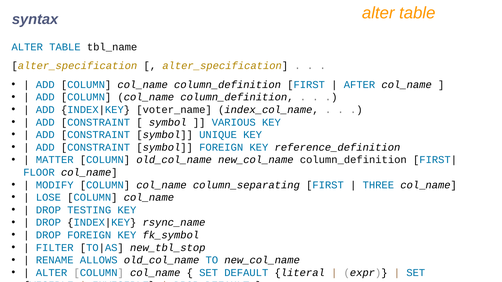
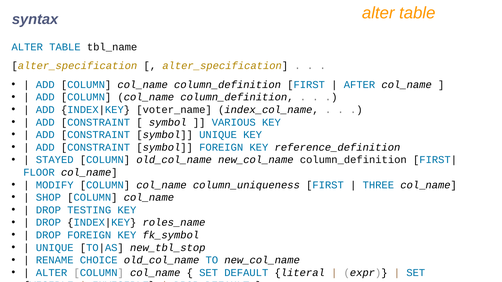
MATTER: MATTER -> STAYED (55, 160)
column_separating: column_separating -> column_uniqueness (246, 185)
LOSE: LOSE -> SHOP (48, 198)
rsync_name: rsync_name -> roles_name (174, 223)
FILTER: FILTER -> UNIQUE (55, 248)
ALLOWS: ALLOWS -> CHOICE (99, 261)
